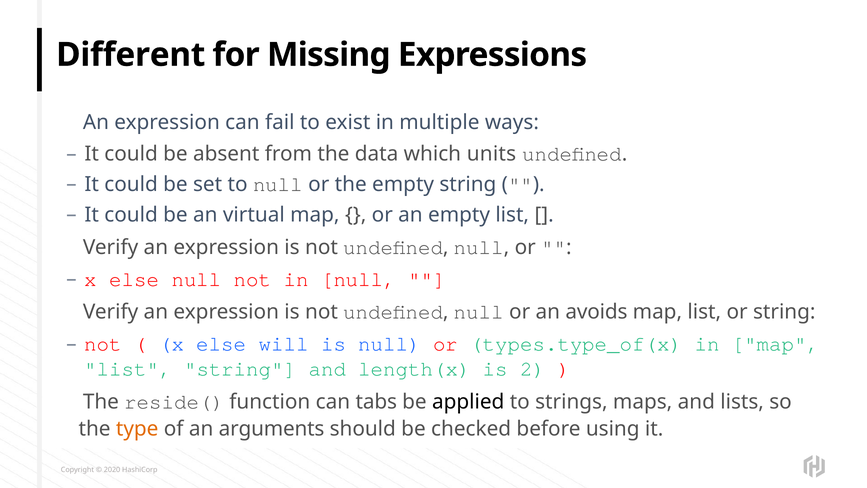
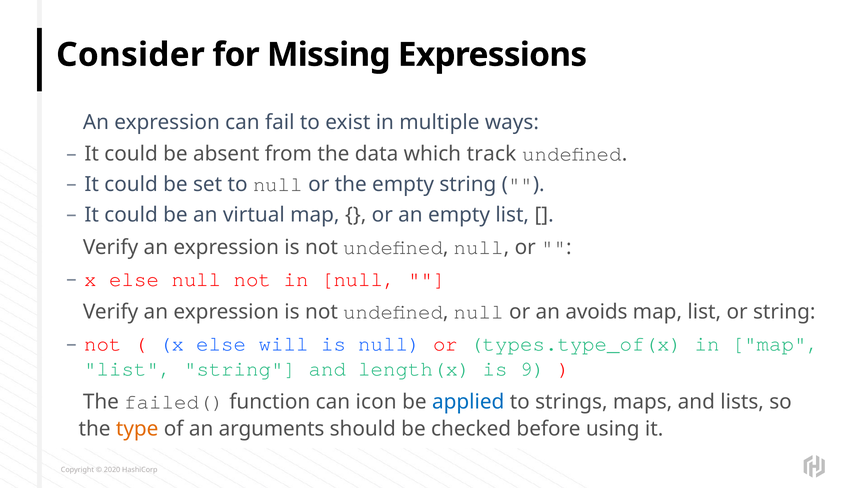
Different: Different -> Consider (130, 55)
units: units -> track (491, 154)
2: 2 -> 9 (533, 369)
reside(: reside( -> failed( (174, 401)
tabs: tabs -> icon (376, 401)
applied colour: black -> blue (468, 401)
